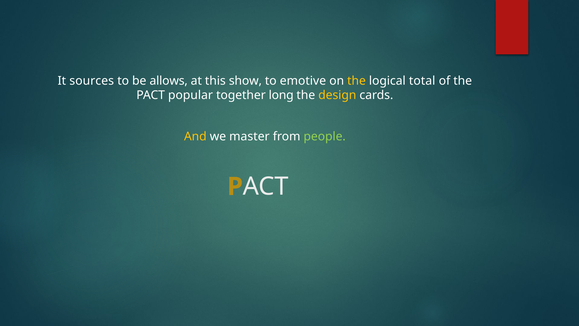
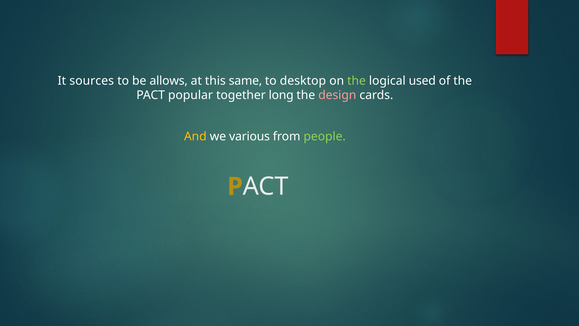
show: show -> same (245, 81)
emotive: emotive -> desktop (303, 81)
the colour: yellow -> light green (357, 81)
total: total -> used (422, 81)
design colour: yellow -> pink (337, 95)
master: master -> various (250, 136)
